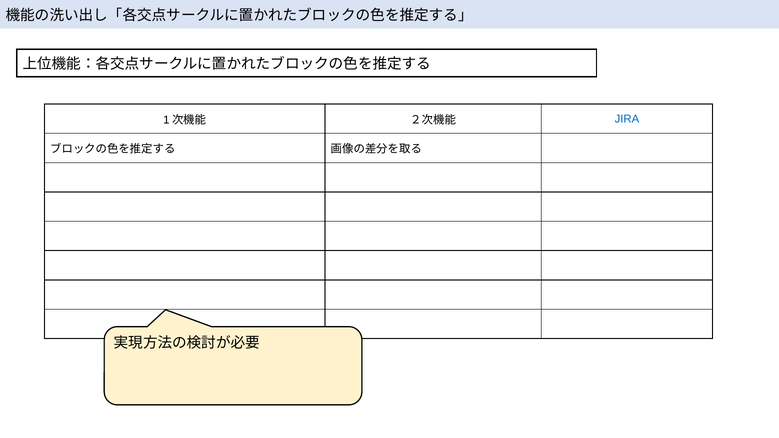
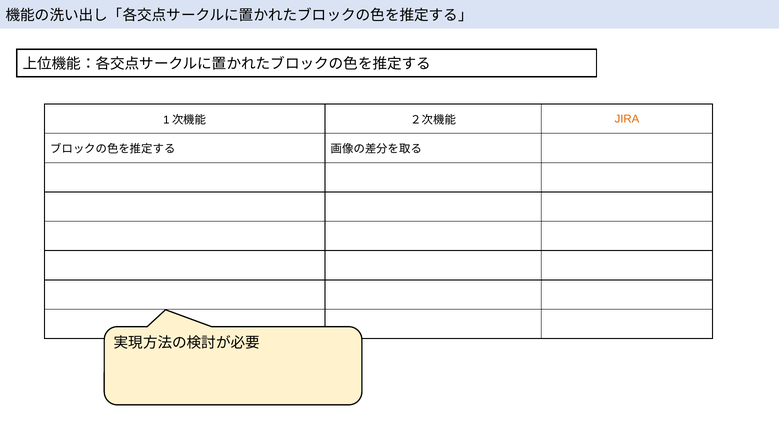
JIRA colour: blue -> orange (627, 119)
